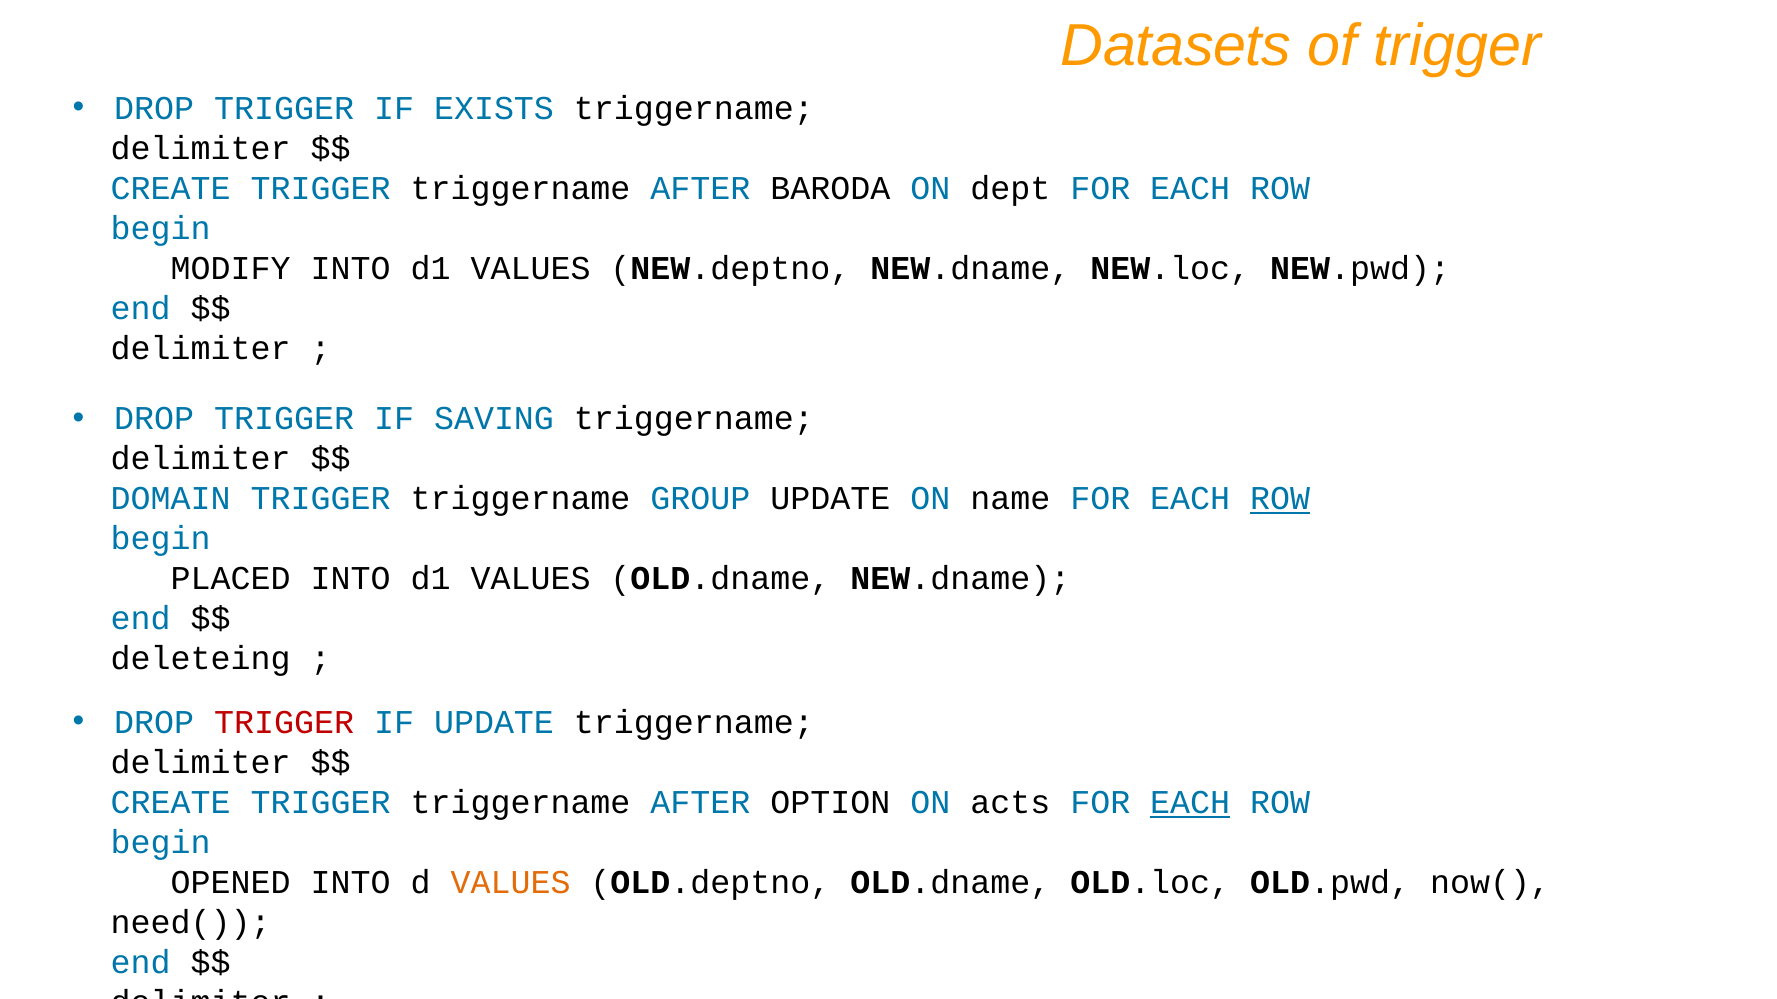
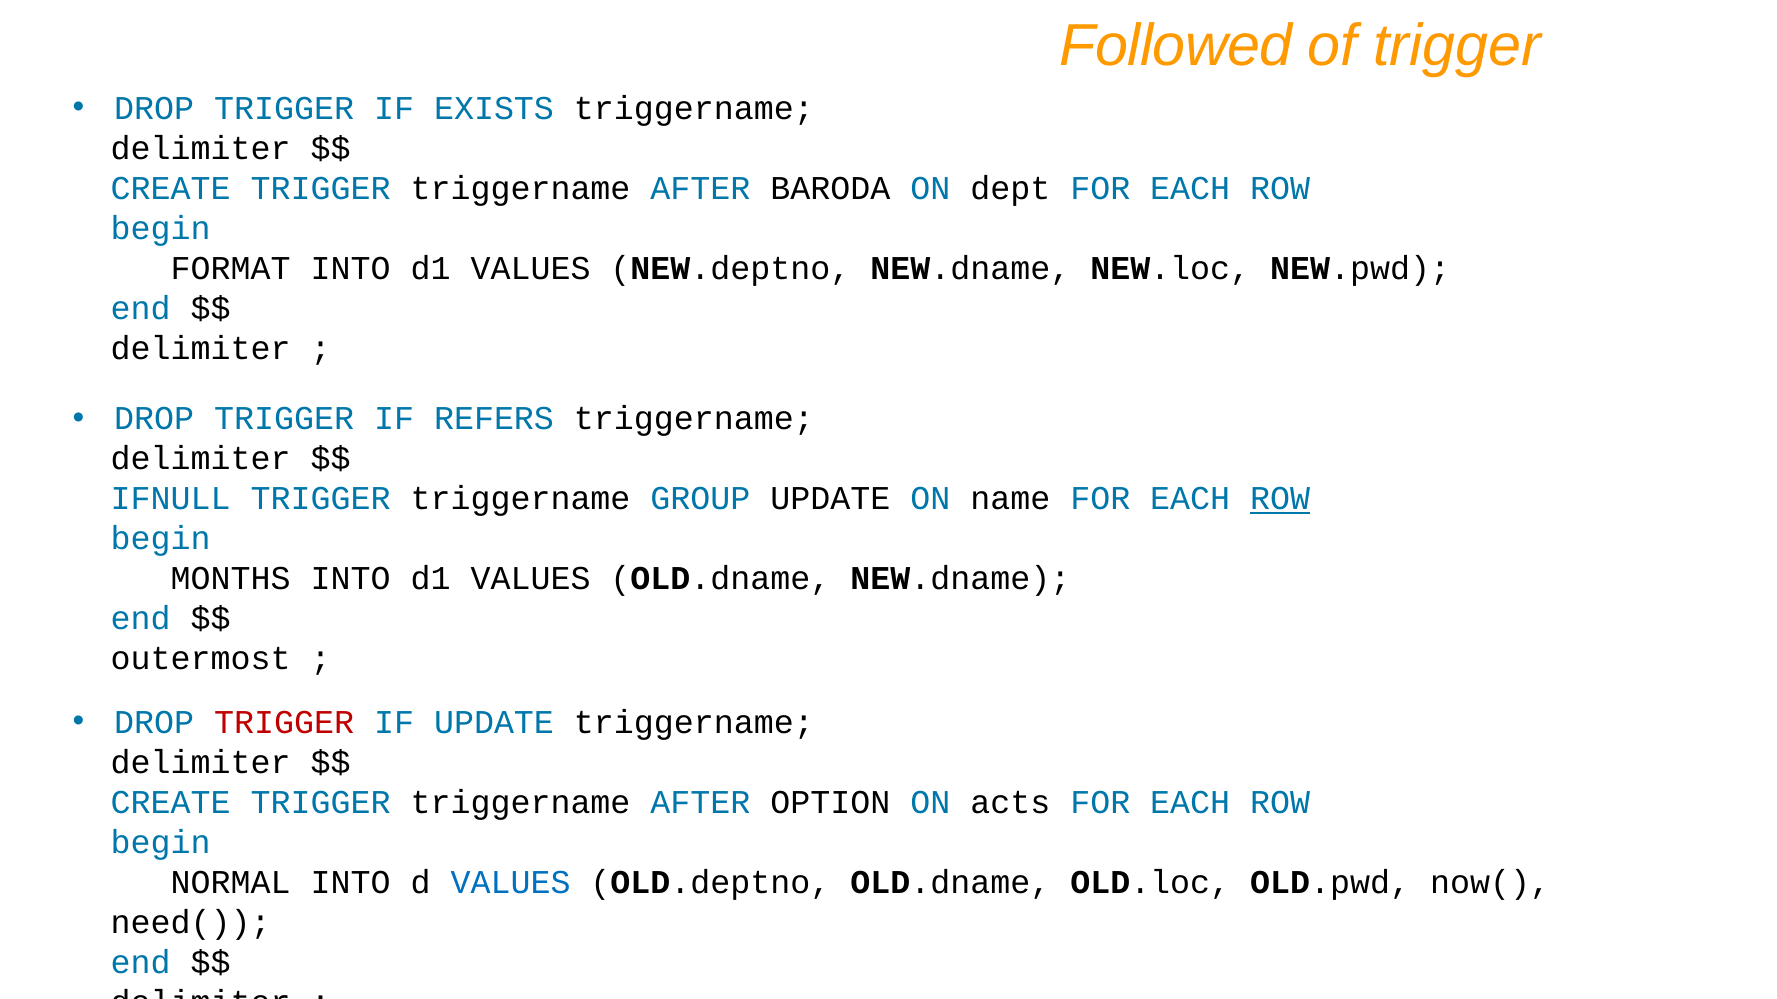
Datasets: Datasets -> Followed (1176, 46)
MODIFY: MODIFY -> FORMAT (231, 269)
SAVING: SAVING -> REFERS (494, 419)
DOMAIN: DOMAIN -> IFNULL (171, 499)
PLACED: PLACED -> MONTHS (231, 579)
deleteing: deleteing -> outermost (201, 659)
EACH underline: present -> none (1190, 803)
OPENED: OPENED -> NORMAL (231, 883)
VALUES colour: orange -> blue (511, 883)
